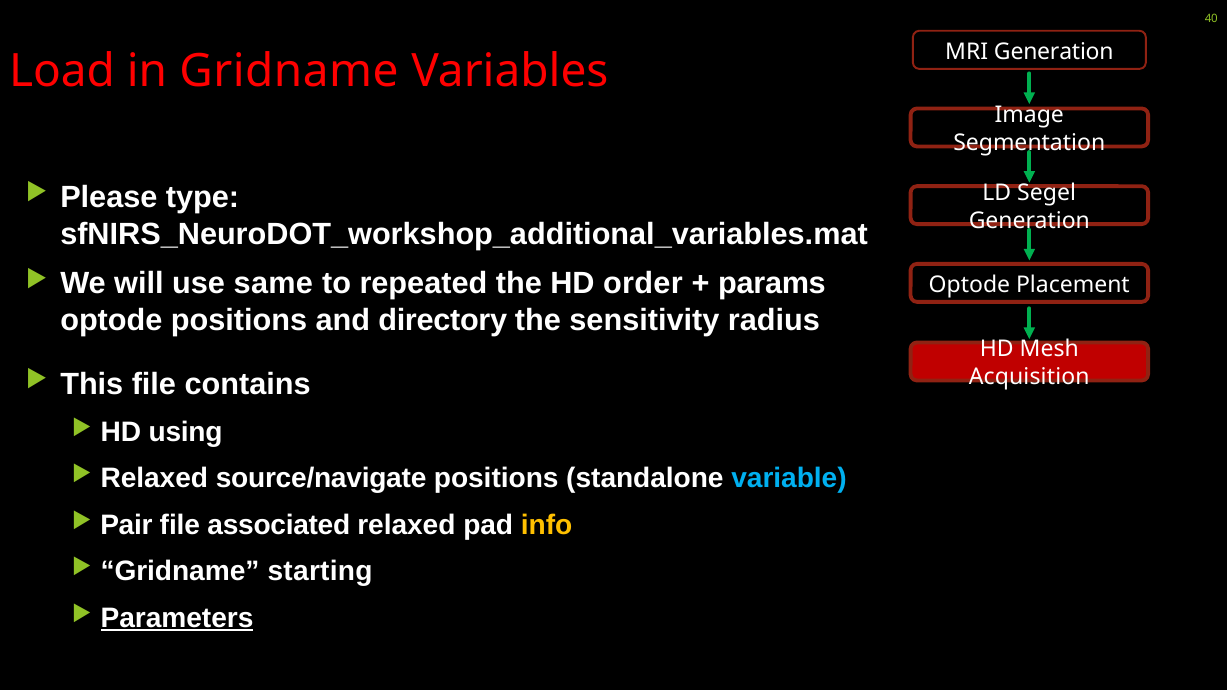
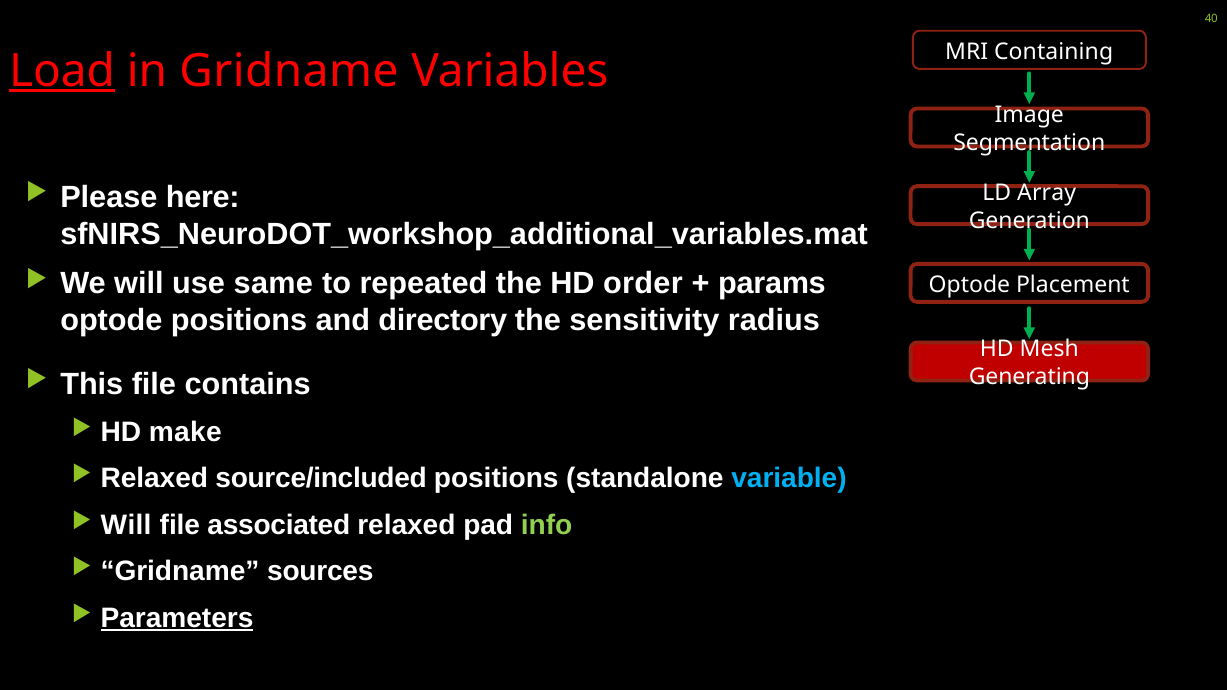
MRI Generation: Generation -> Containing (1054, 51)
Load underline: none -> present (62, 71)
type: type -> here (203, 197)
Segel: Segel -> Array (1047, 193)
Acquisition: Acquisition -> Generating (1029, 377)
using: using -> make (185, 432)
source/navigate: source/navigate -> source/included (321, 479)
Pair: Pair -> Will (126, 525)
info colour: yellow -> light green (547, 525)
starting: starting -> sources (320, 572)
